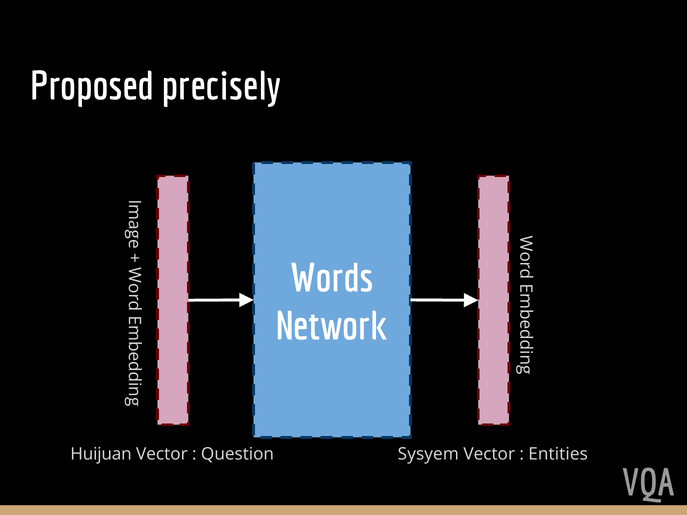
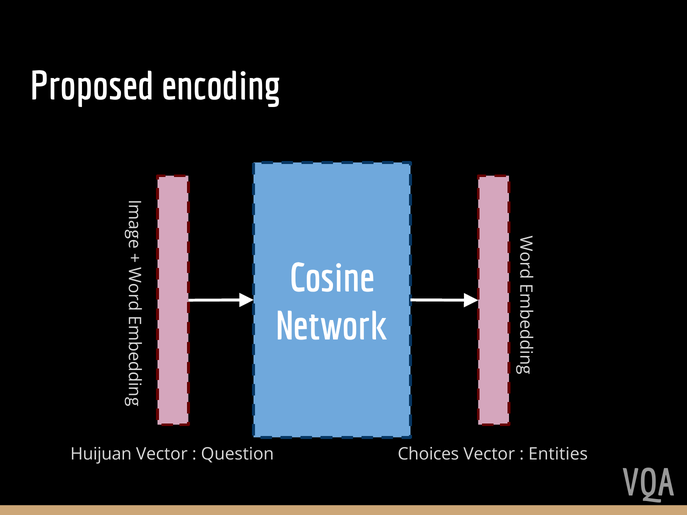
precisely: precisely -> encoding (221, 87)
Words: Words -> Cosine (332, 279)
Sysyem: Sysyem -> Choices (428, 454)
